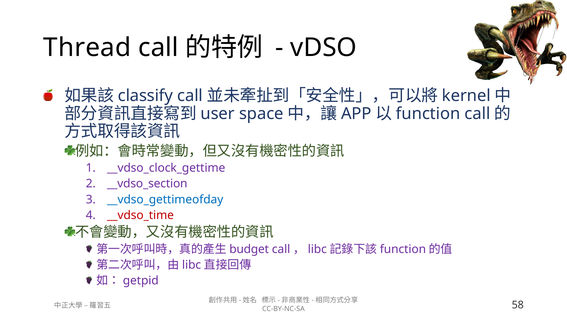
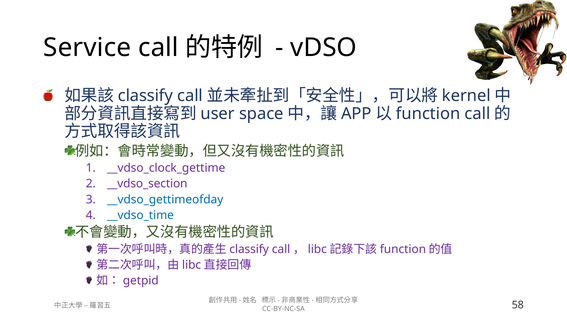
Thread: Thread -> Service (87, 48)
__vdso_time colour: red -> blue (140, 215)
budget: budget -> classify (249, 249)
